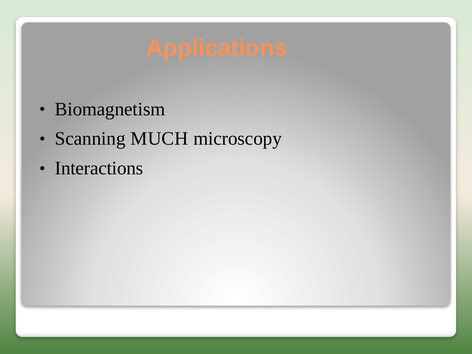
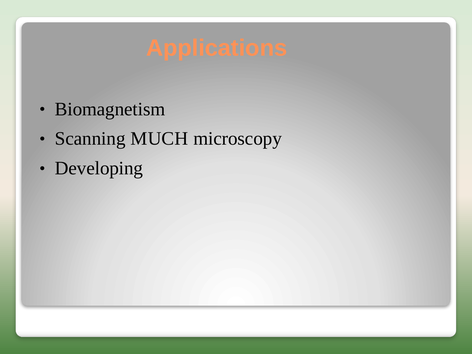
Interactions: Interactions -> Developing (99, 168)
